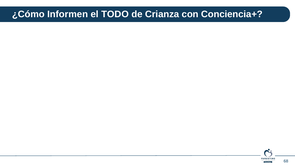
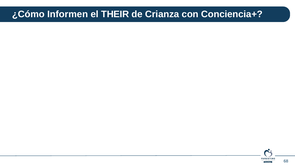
TODO: TODO -> THEIR (115, 14)
